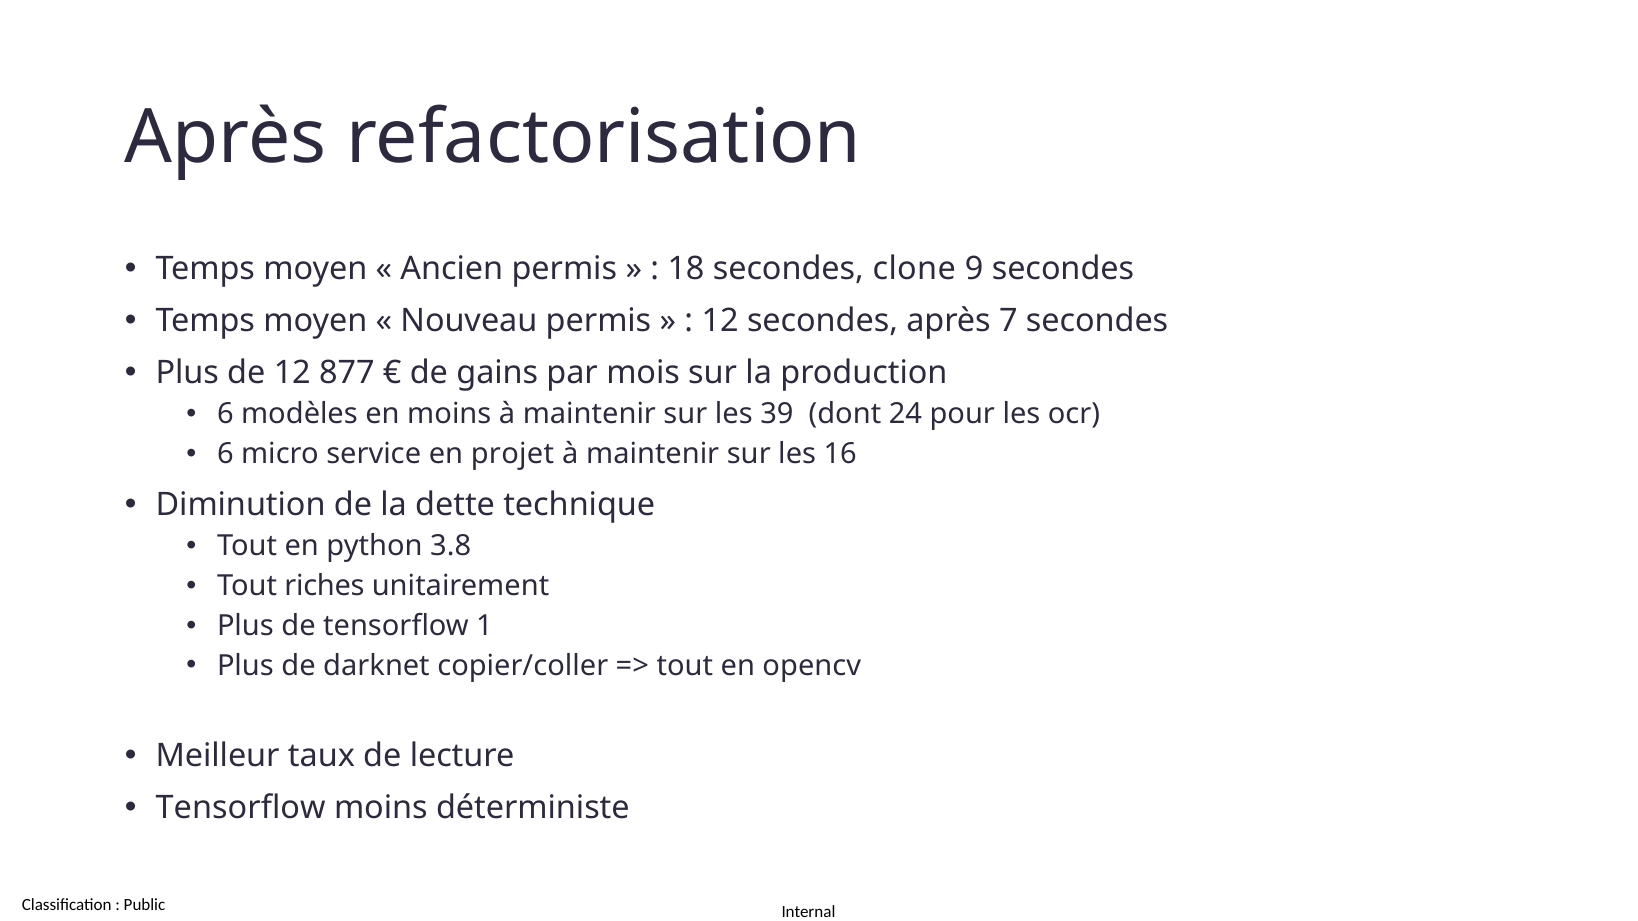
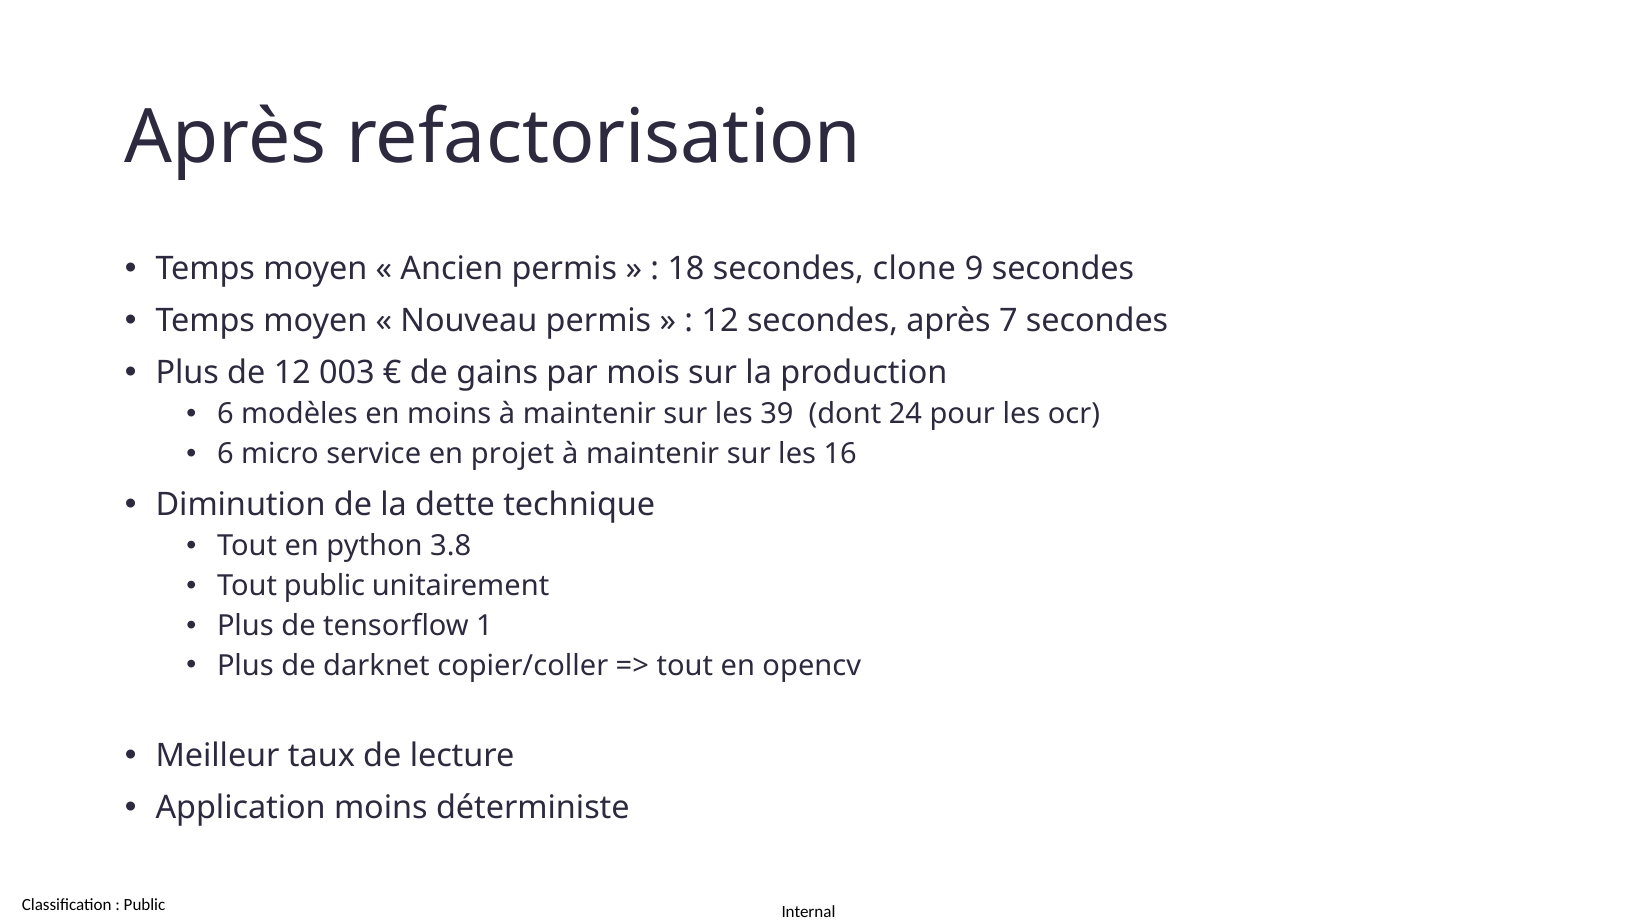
877: 877 -> 003 (347, 373)
Tout riches: riches -> public (325, 586)
Tensorflow: Tensorflow -> Application (241, 808)
